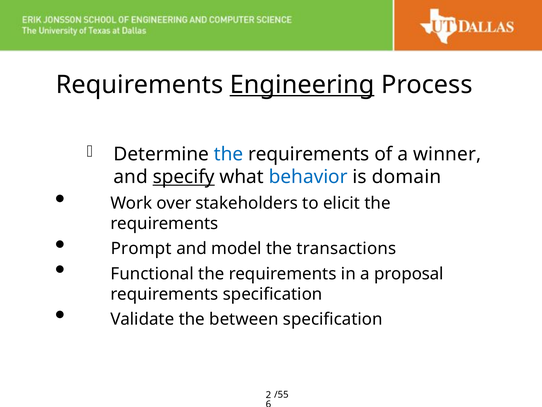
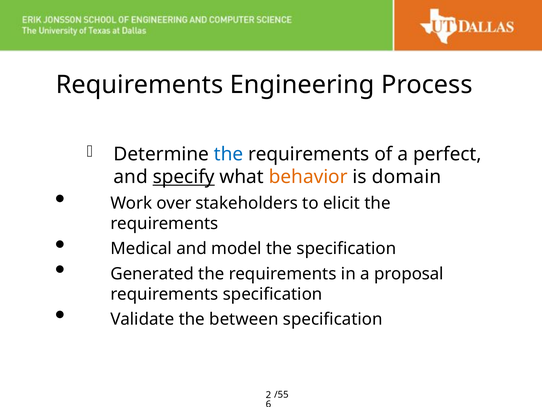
Engineering underline: present -> none (302, 85)
winner: winner -> perfect (447, 154)
behavior colour: blue -> orange (308, 177)
Prompt: Prompt -> Medical (141, 248)
the transactions: transactions -> specification (346, 248)
Functional: Functional -> Generated (152, 273)
